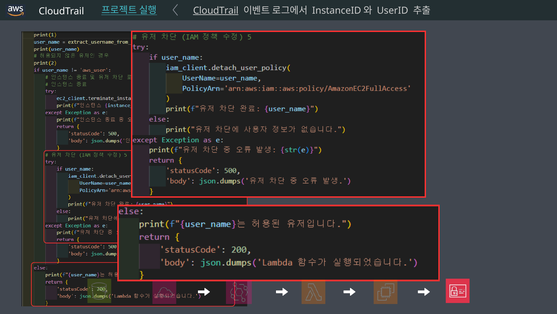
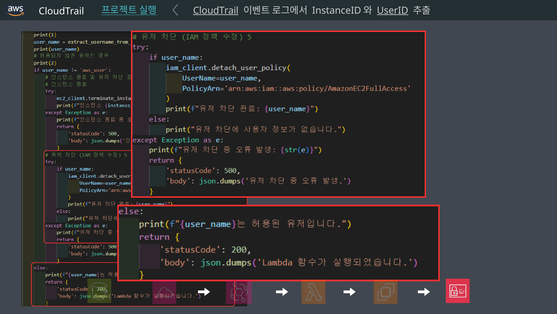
UserID underline: none -> present (393, 10)
